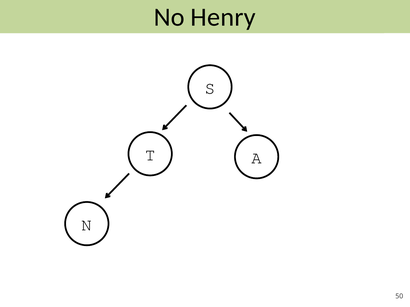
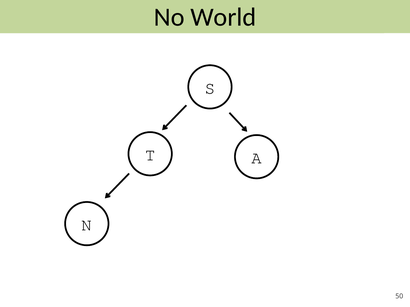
Henry: Henry -> World (223, 17)
